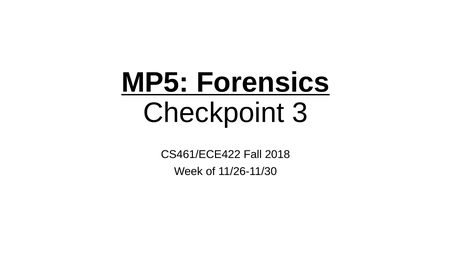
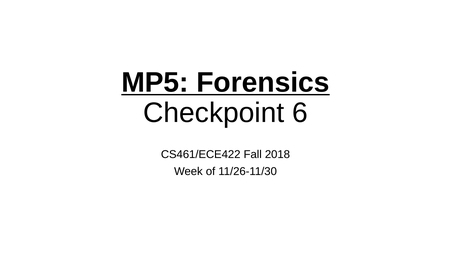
3: 3 -> 6 (300, 113)
